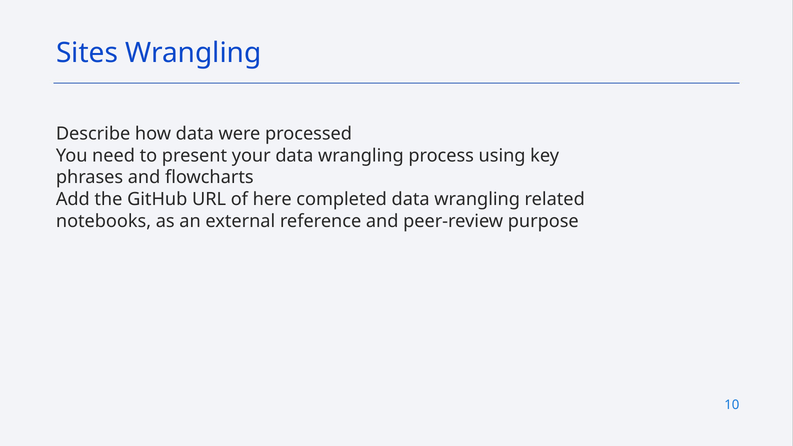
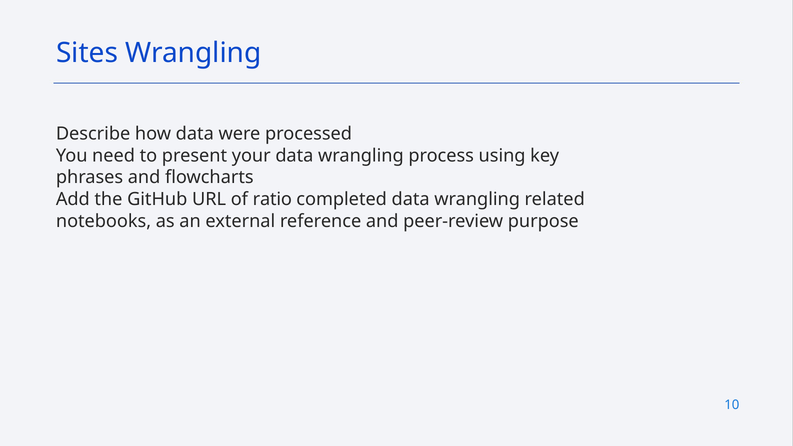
here: here -> ratio (272, 199)
